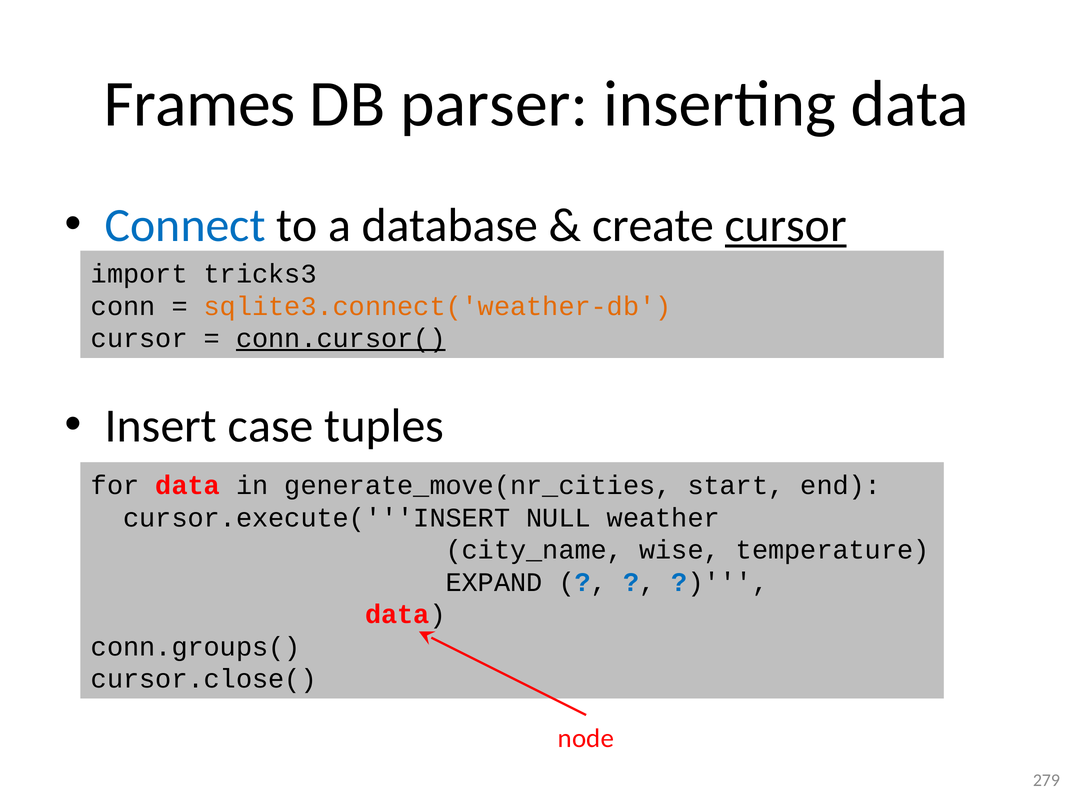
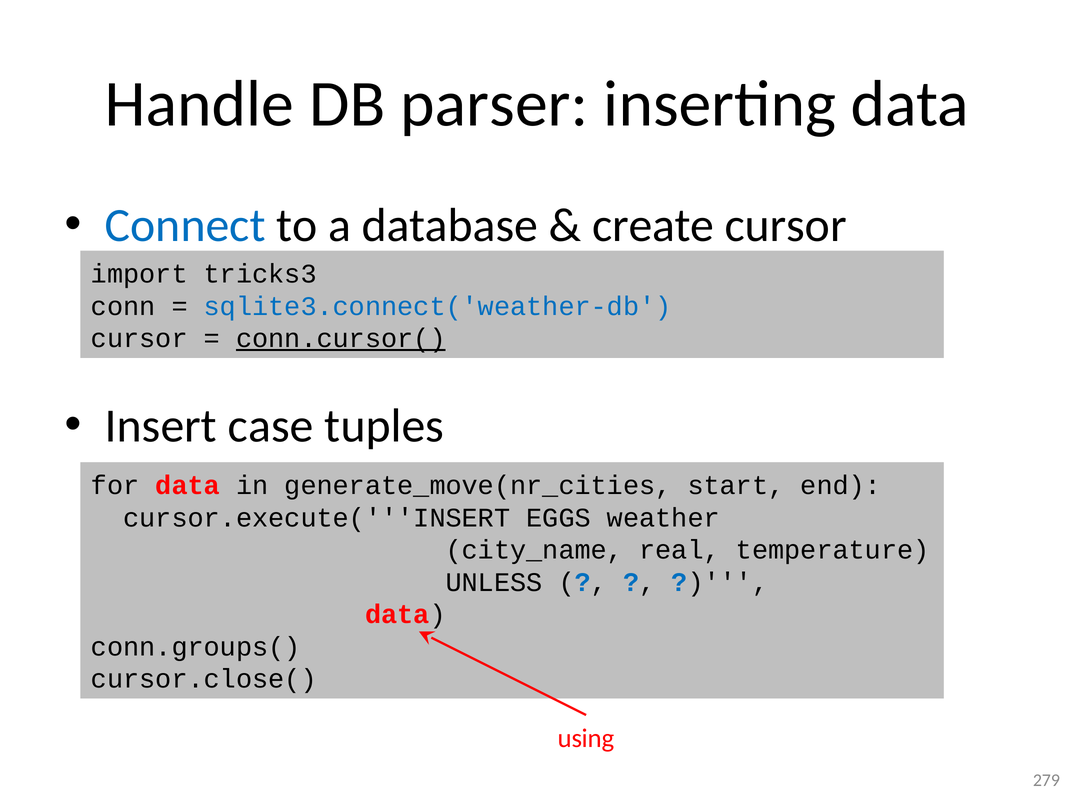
Frames: Frames -> Handle (199, 104)
cursor underline: present -> none (786, 226)
sqlite3.connect('weather-db colour: orange -> blue (438, 306)
NULL: NULL -> EGGS (559, 518)
wise: wise -> real (679, 550)
EXPAND: EXPAND -> UNLESS (494, 582)
node: node -> using (586, 739)
